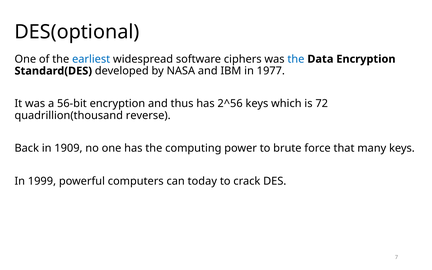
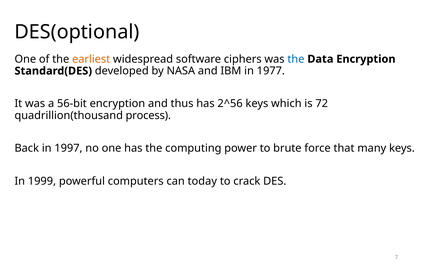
earliest colour: blue -> orange (91, 59)
reverse: reverse -> process (148, 116)
1909: 1909 -> 1997 (68, 148)
